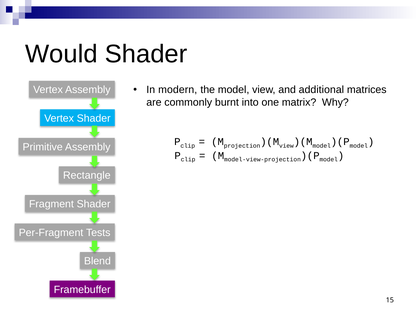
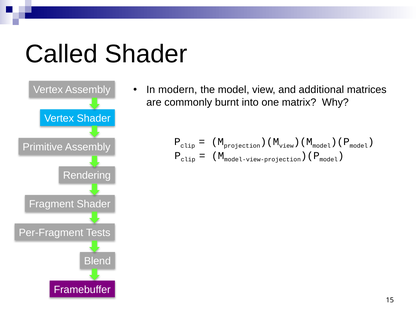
Would: Would -> Called (61, 54)
Rectangle: Rectangle -> Rendering (87, 176)
